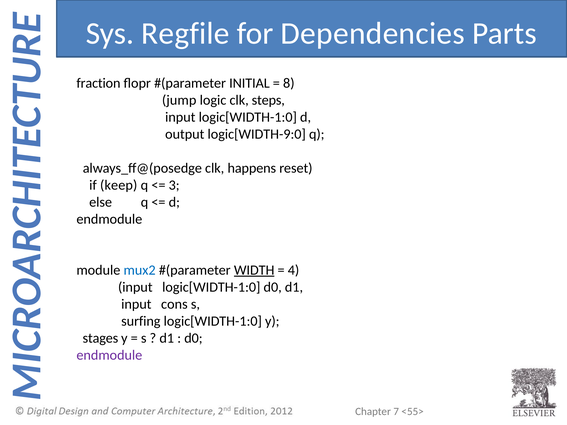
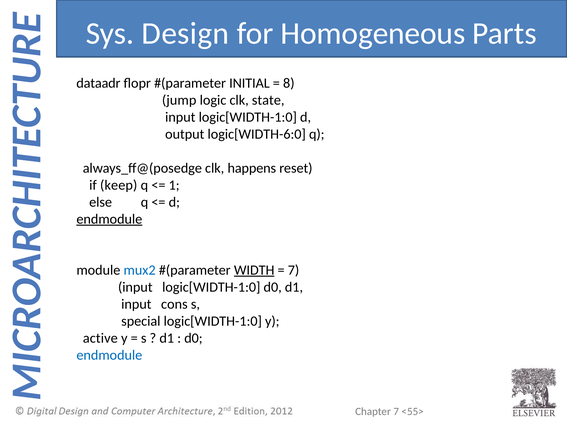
Regfile: Regfile -> Design (185, 33)
Dependencies: Dependencies -> Homogeneous (373, 33)
fraction: fraction -> dataadr (98, 83)
steps: steps -> state (268, 100)
logic[WIDTH-9:0: logic[WIDTH-9:0 -> logic[WIDTH-6:0 (257, 134)
3: 3 -> 1 (174, 185)
endmodule underline: none -> present (109, 219)
4: 4 -> 7 (294, 270)
surfing: surfing -> special (141, 321)
stages: stages -> active (100, 338)
endmodule colour: purple -> blue (109, 355)
